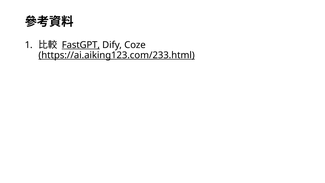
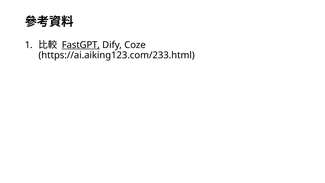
https://ai.aiking123.com/233.html underline: present -> none (117, 55)
